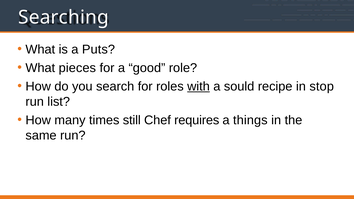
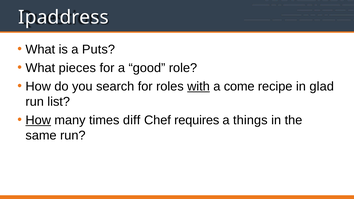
Searching: Searching -> Ipaddress (64, 17)
sould: sould -> come (239, 86)
stop: stop -> glad (322, 86)
How underline: none -> present (38, 120)
still: still -> diff (132, 120)
